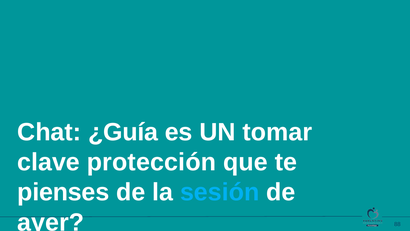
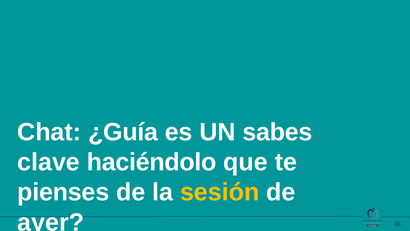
tomar: tomar -> sabes (277, 132)
protección: protección -> haciéndolo (152, 162)
sesión colour: light blue -> yellow (220, 192)
